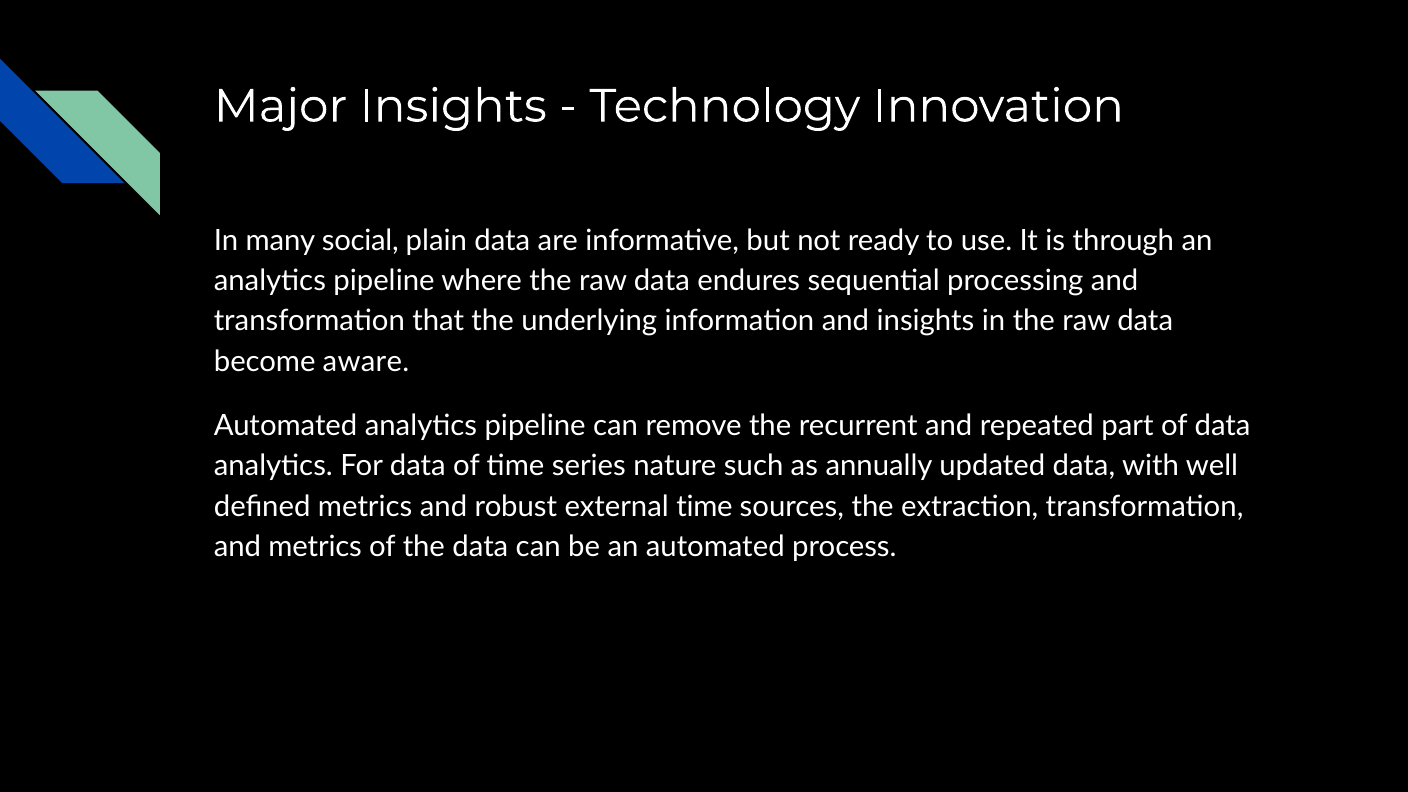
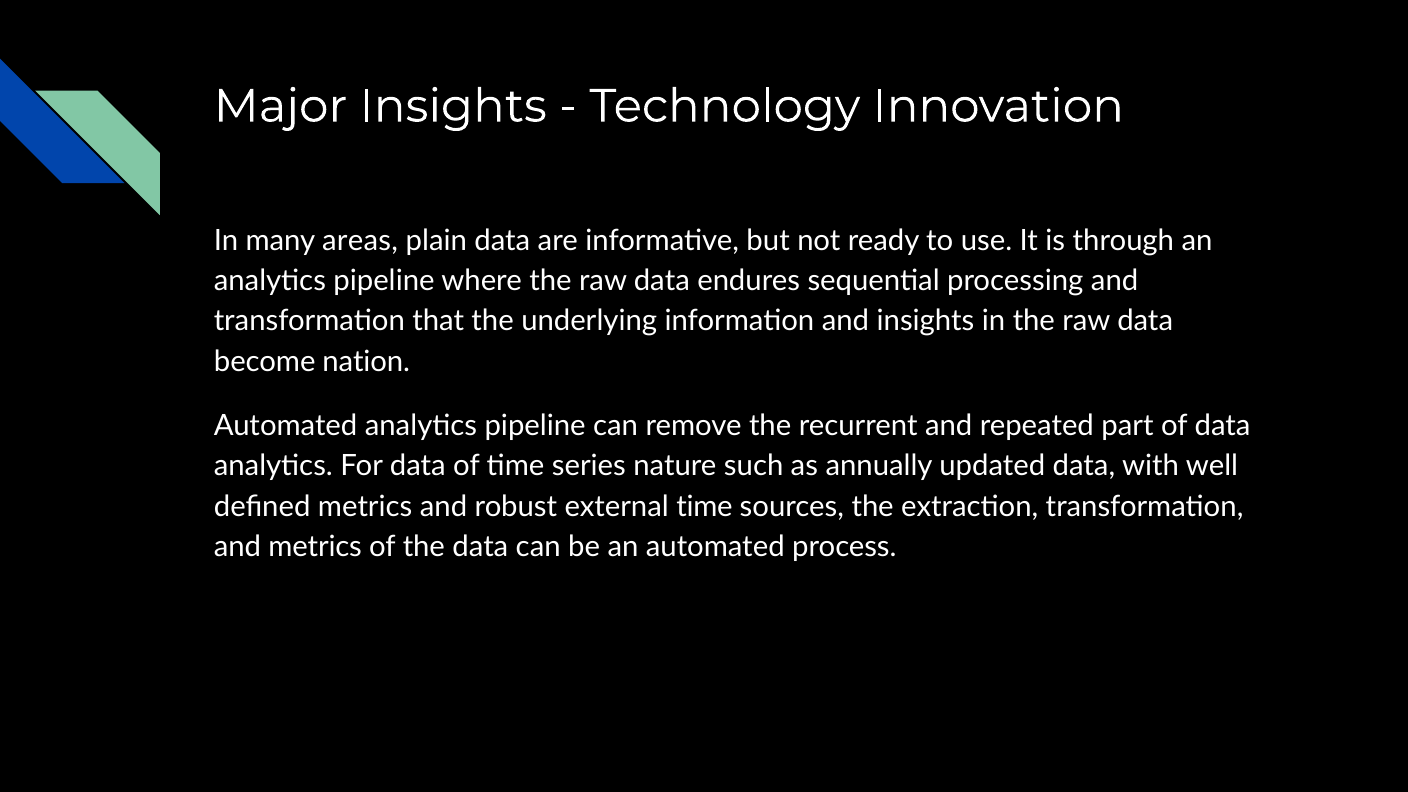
social: social -> areas (360, 240)
aware: aware -> nation (366, 362)
